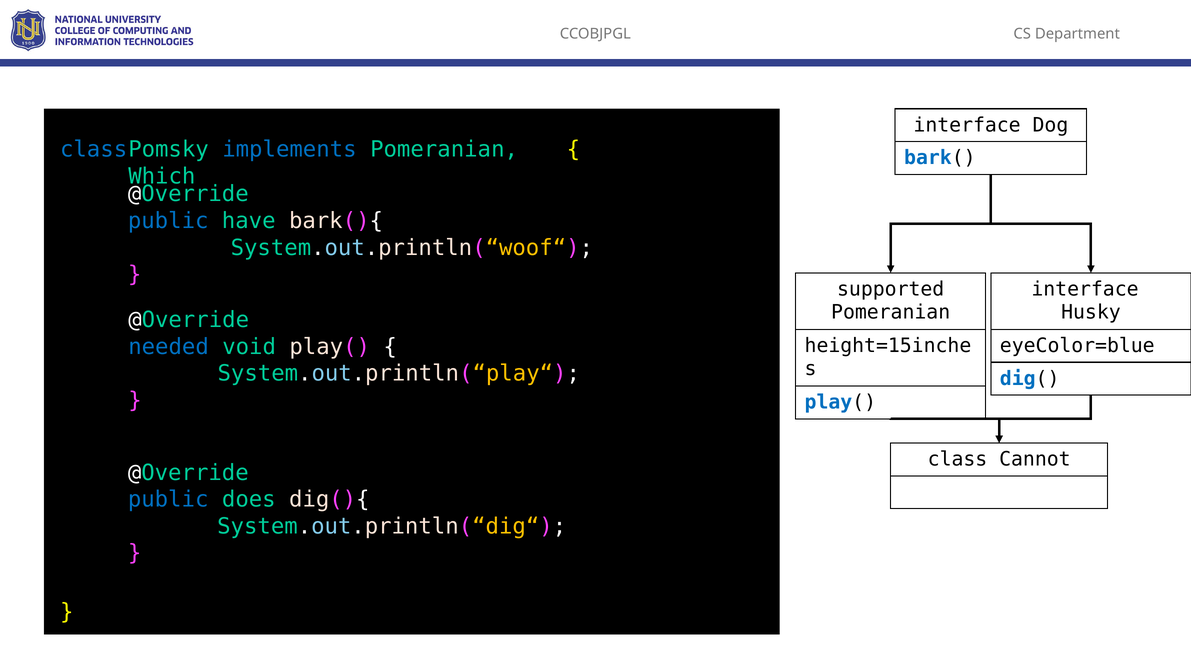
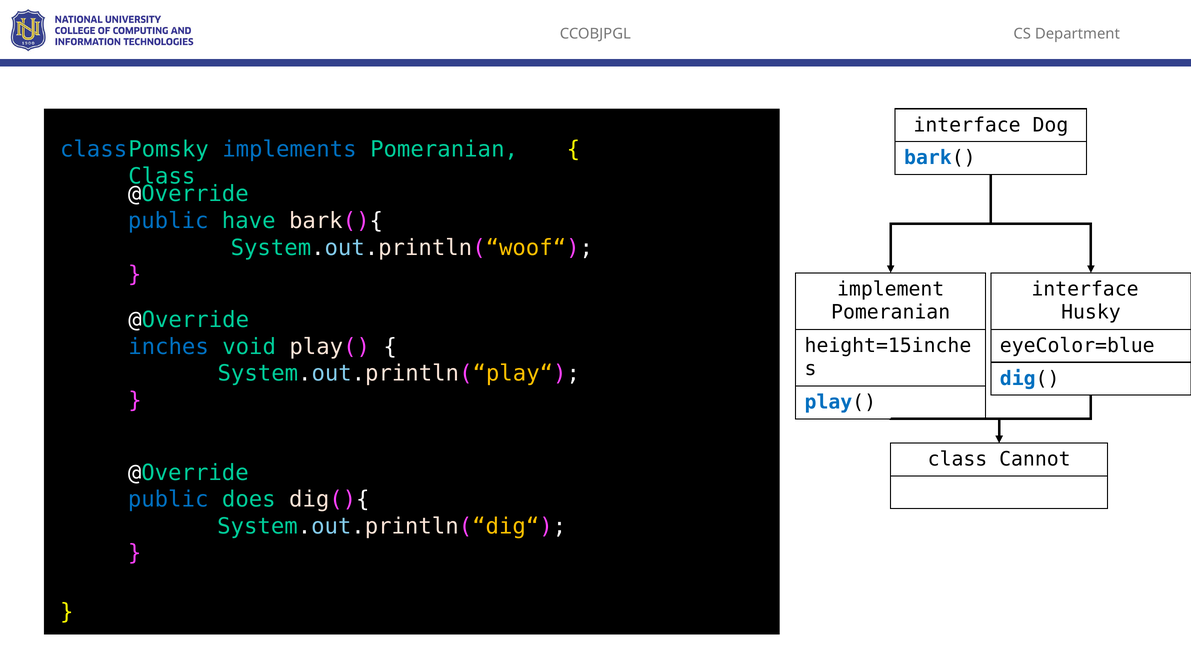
Which: Which -> Class (162, 176)
supported: supported -> implement (891, 289)
needed: needed -> inches (169, 347)
